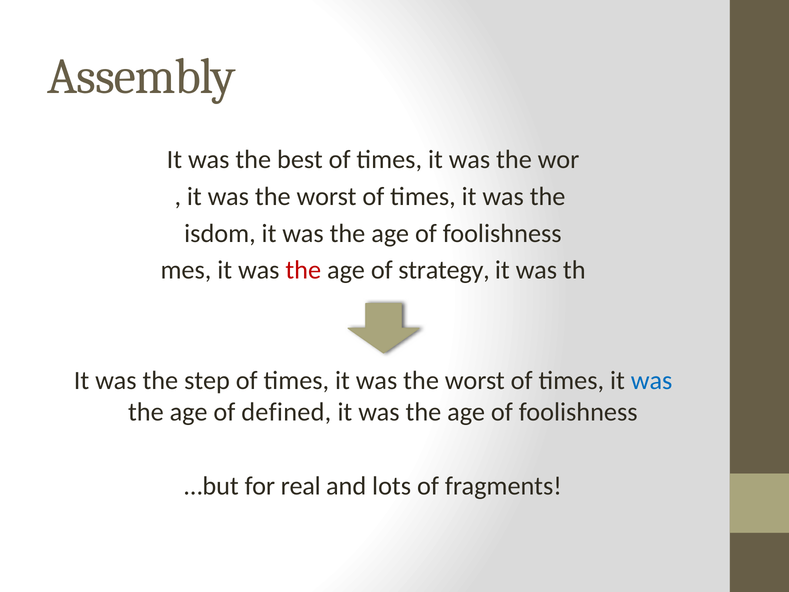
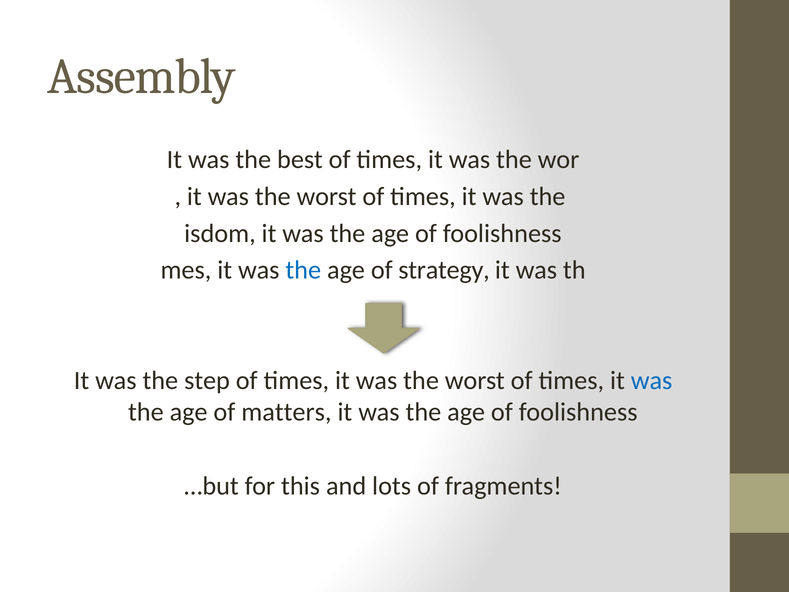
the colour: red -> blue (303, 270)
defined: defined -> matters (286, 412)
real: real -> this (301, 486)
